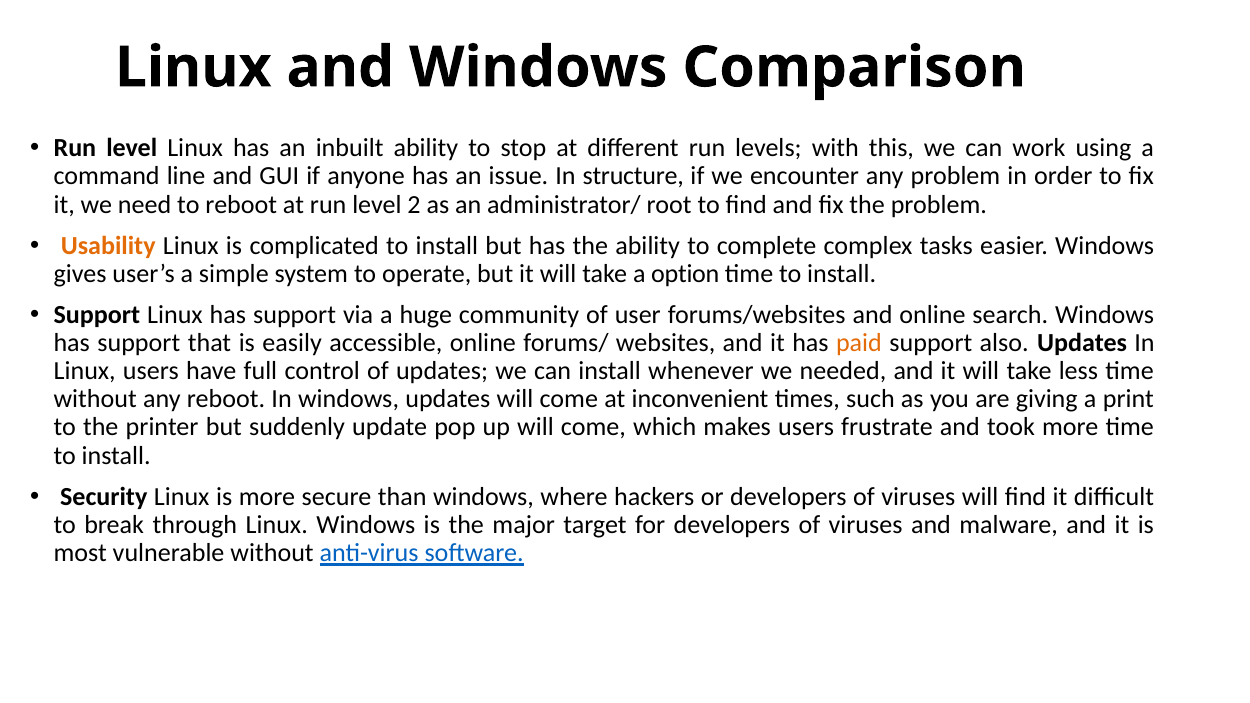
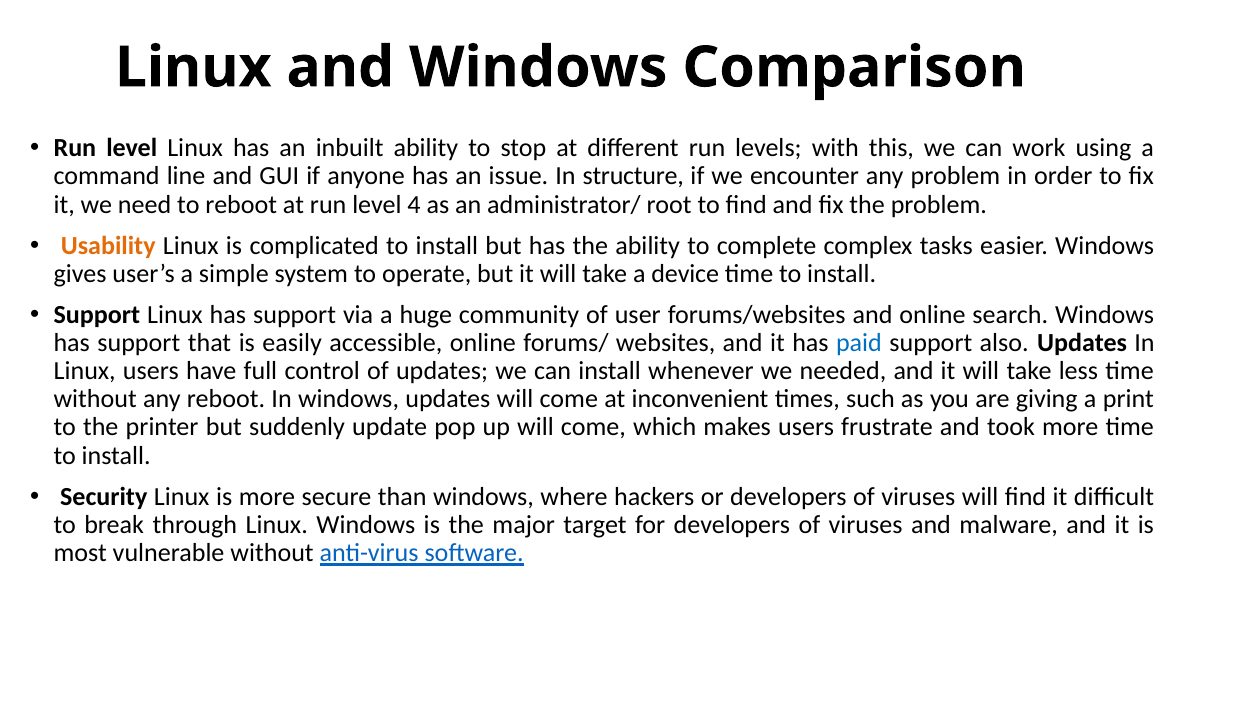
2: 2 -> 4 (414, 204)
option: option -> device (685, 274)
paid colour: orange -> blue (859, 343)
